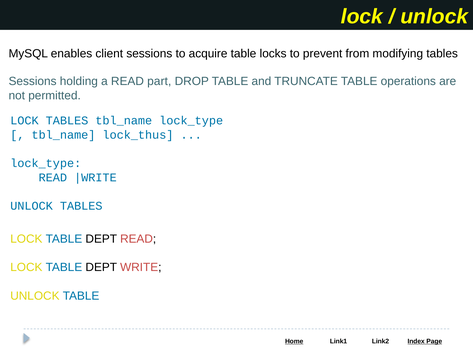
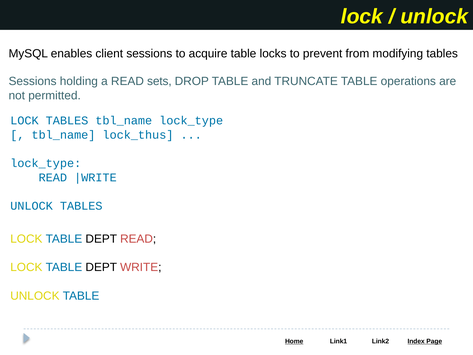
part: part -> sets (159, 81)
